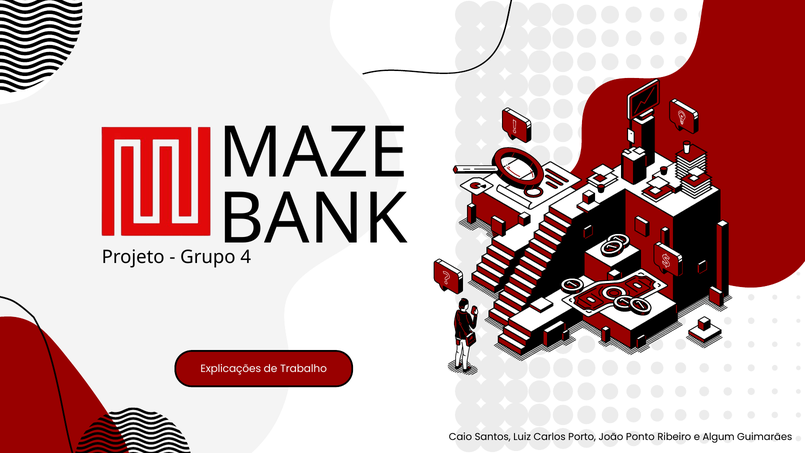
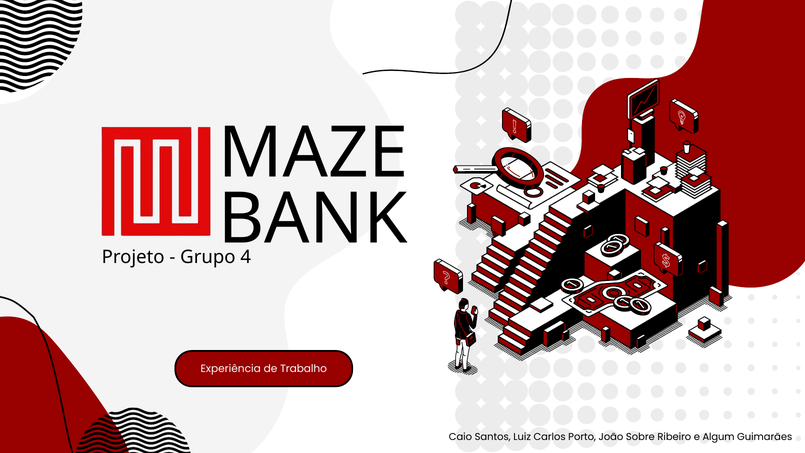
Explicações: Explicações -> Experiência (231, 369)
Ponto: Ponto -> Sobre (640, 437)
